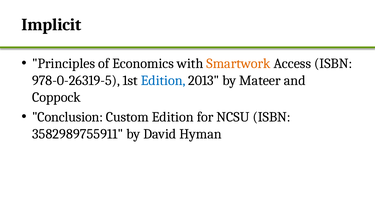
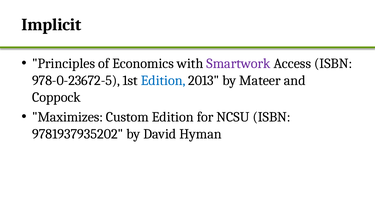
Smartwork colour: orange -> purple (239, 64)
978-0-26319-5: 978-0-26319-5 -> 978-0-23672-5 (76, 80)
Conclusion: Conclusion -> Maximizes (68, 117)
3582989755911: 3582989755911 -> 9781937935202 (78, 134)
